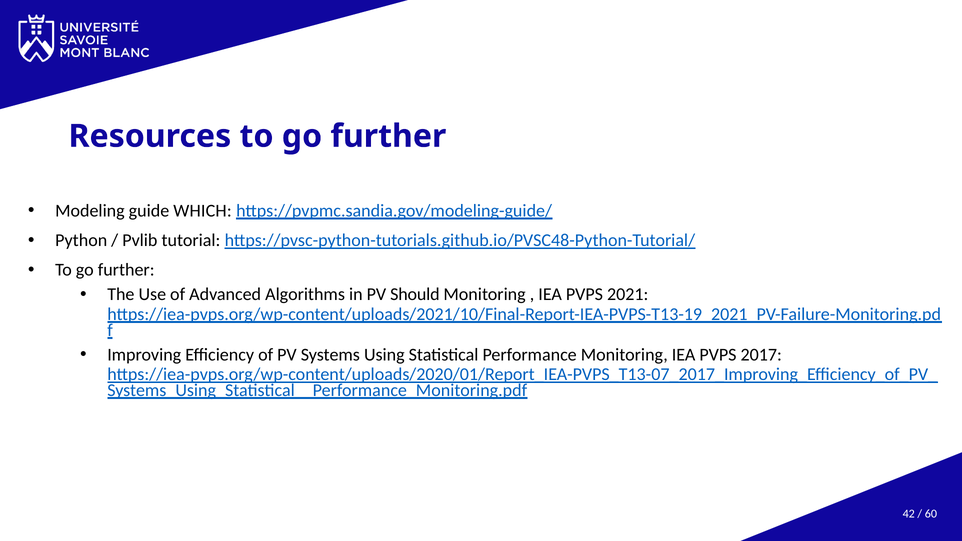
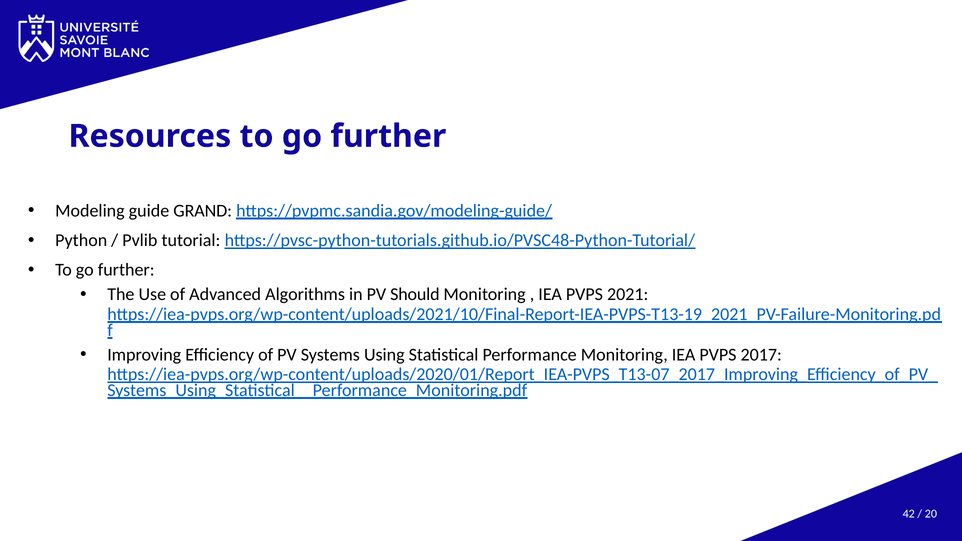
WHICH: WHICH -> GRAND (203, 211)
60: 60 -> 20 (931, 514)
